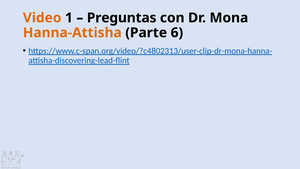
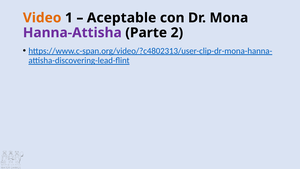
Preguntas: Preguntas -> Aceptable (122, 18)
Hanna-Attisha colour: orange -> purple (72, 33)
6: 6 -> 2 (177, 33)
